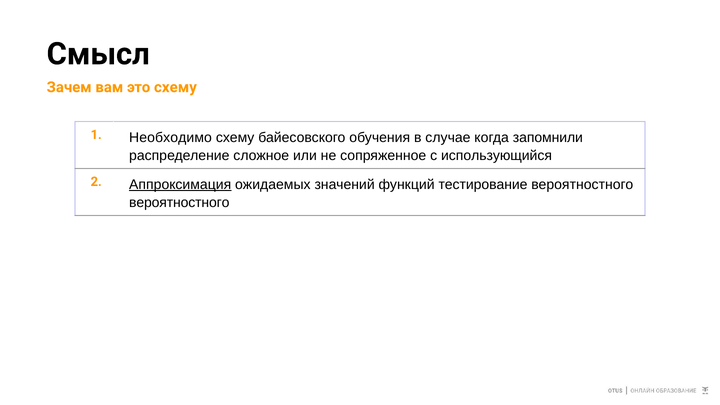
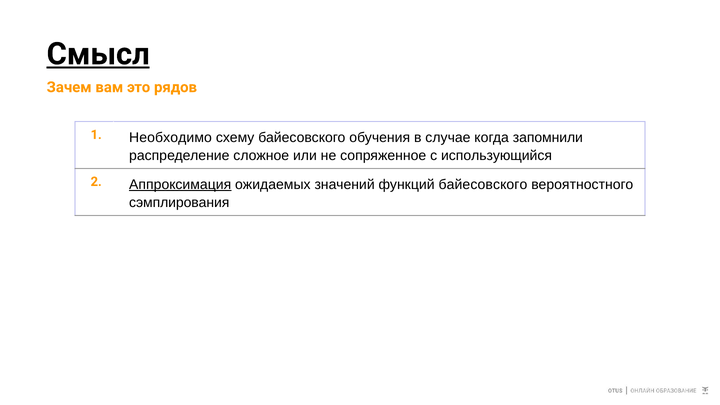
Смысл underline: none -> present (98, 54)
это схему: схему -> рядов (175, 87)
функций тестирование: тестирование -> байесовского (483, 184)
вероятностного: вероятностного -> сэмплирования (179, 202)
